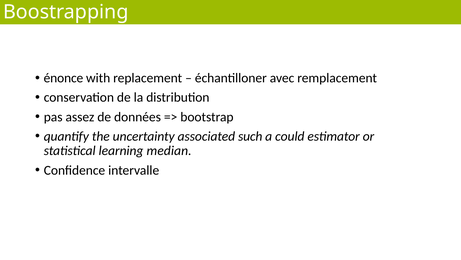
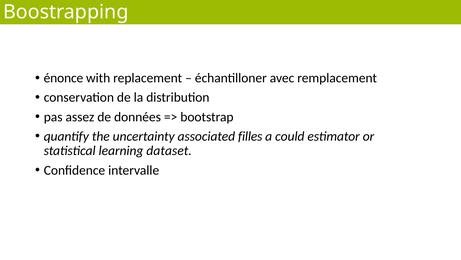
such: such -> filles (250, 136)
median: median -> dataset (169, 150)
